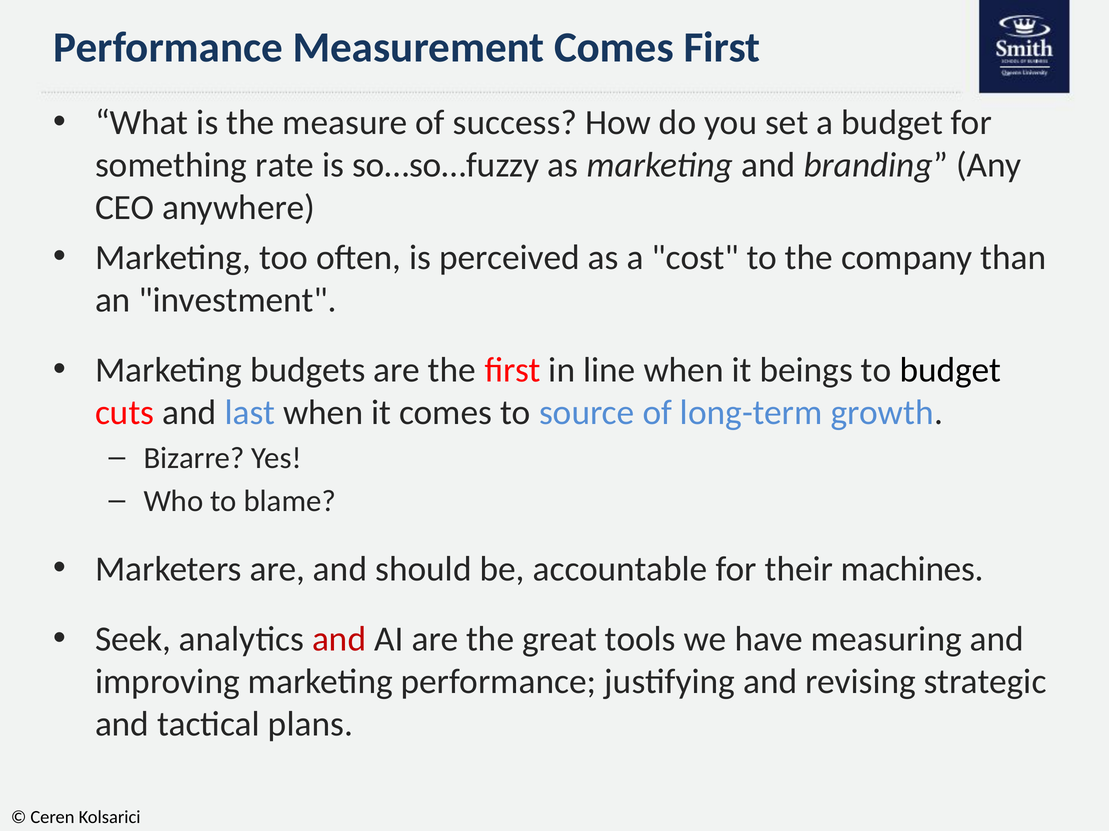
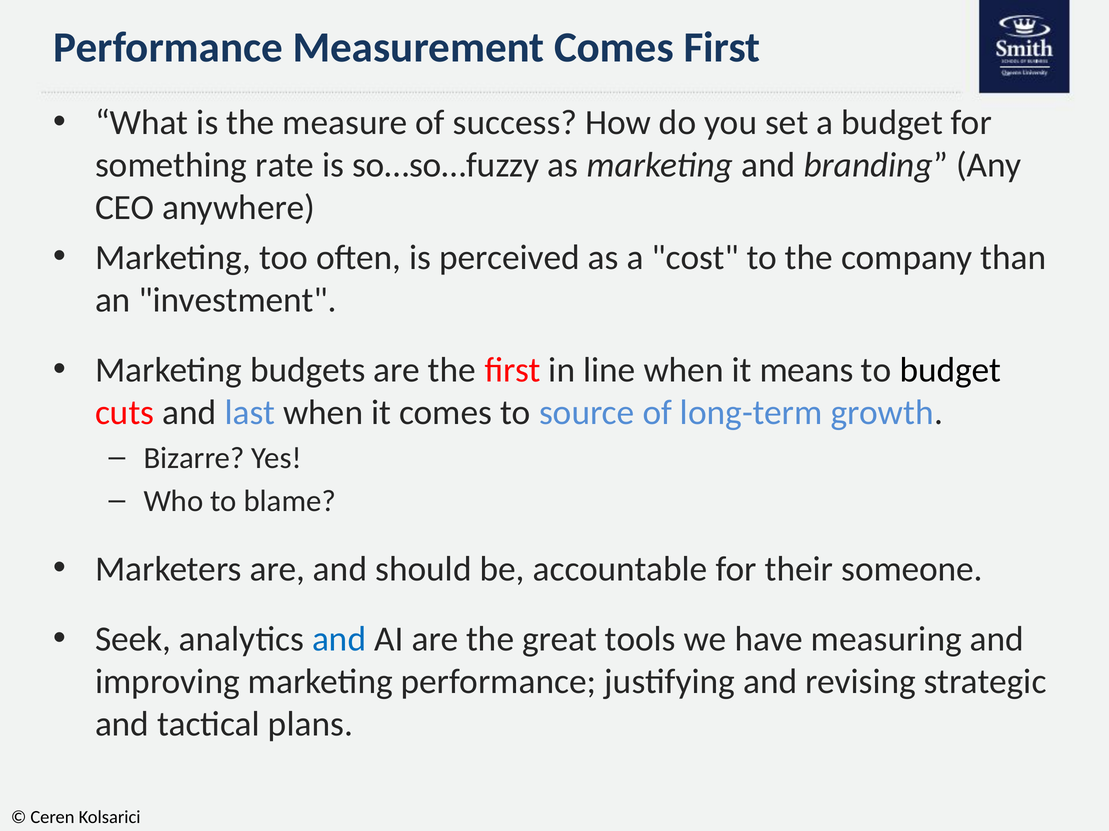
beings: beings -> means (806, 370)
machines: machines -> someone (912, 569)
and colour: red -> blue (339, 640)
